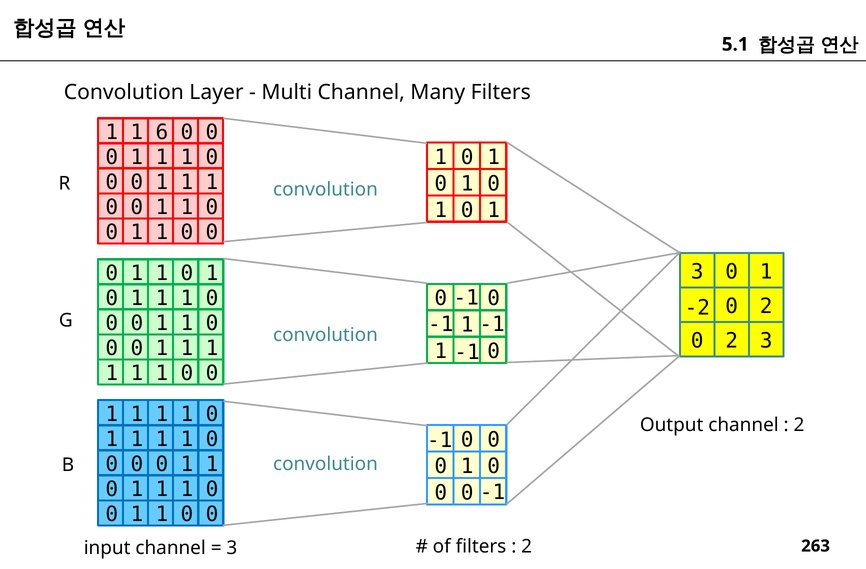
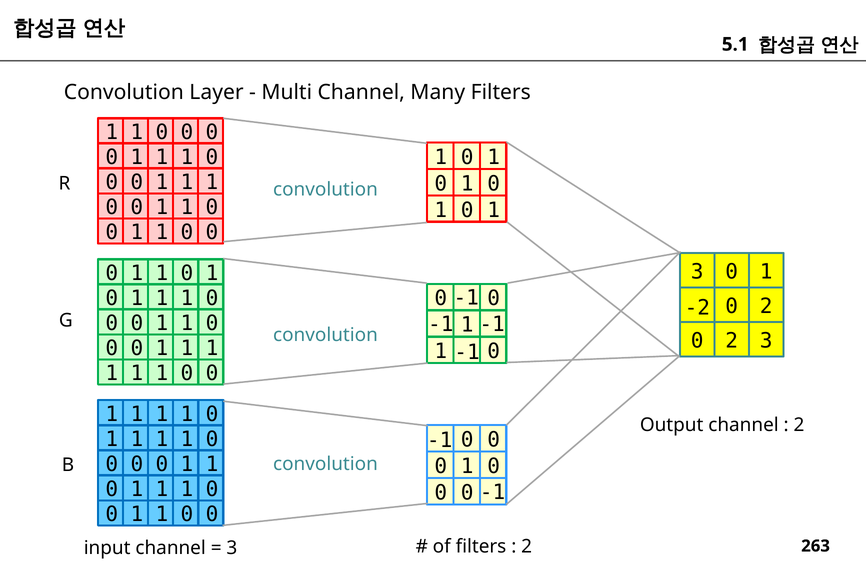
6: 6 -> 0 (162, 132)
